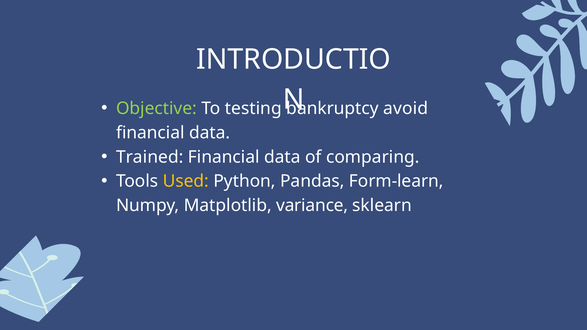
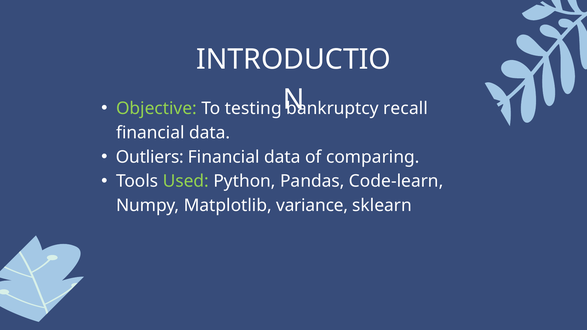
avoid: avoid -> recall (406, 108)
Trained: Trained -> Outliers (150, 157)
Used colour: yellow -> light green (186, 181)
Form-learn: Form-learn -> Code-learn (396, 181)
